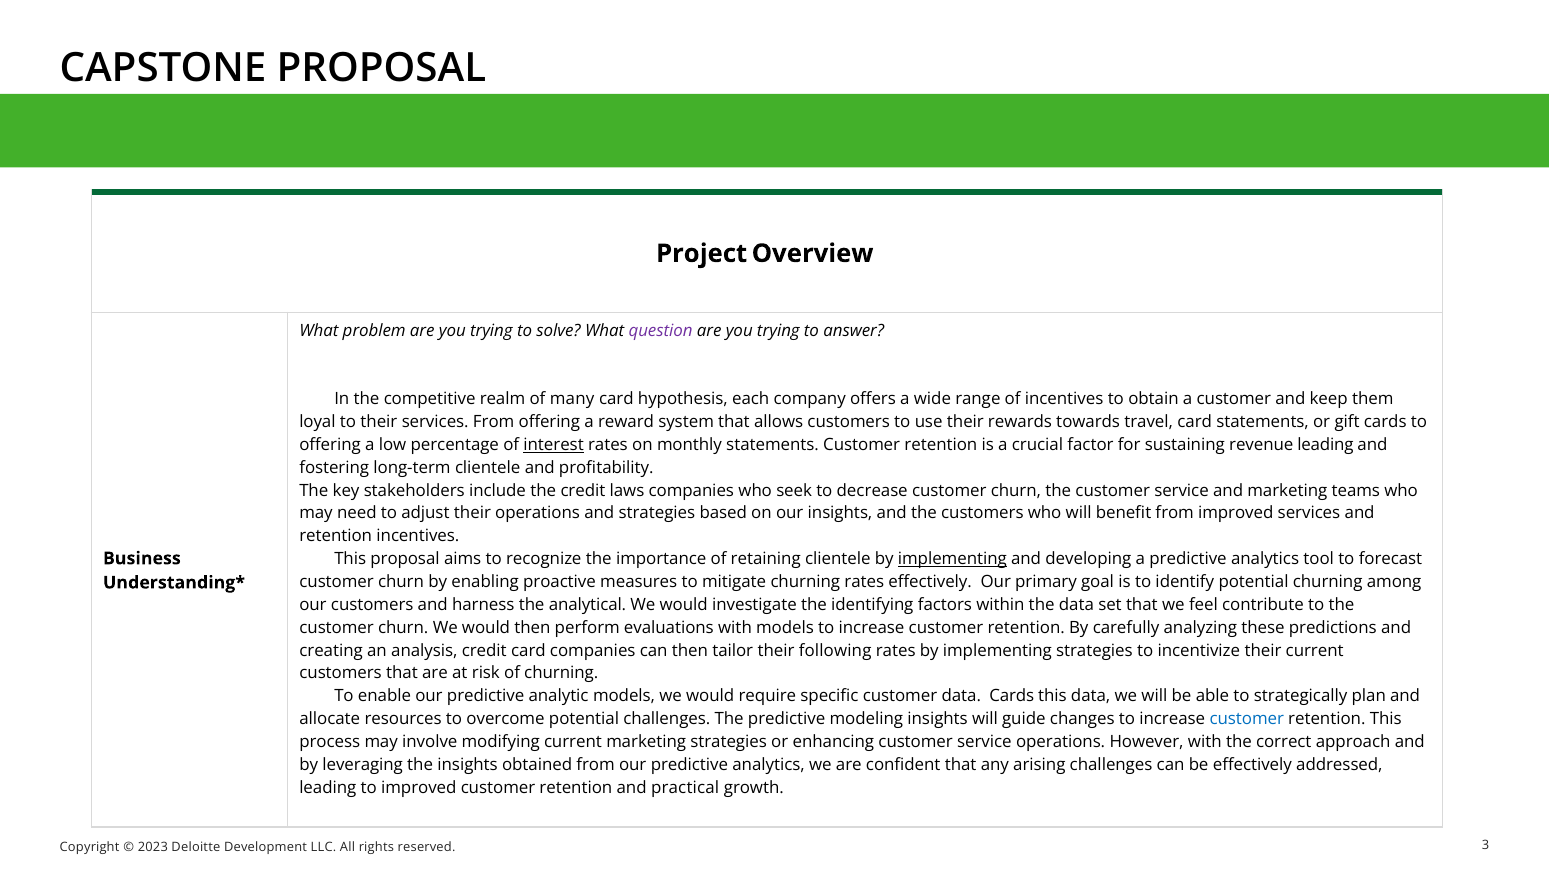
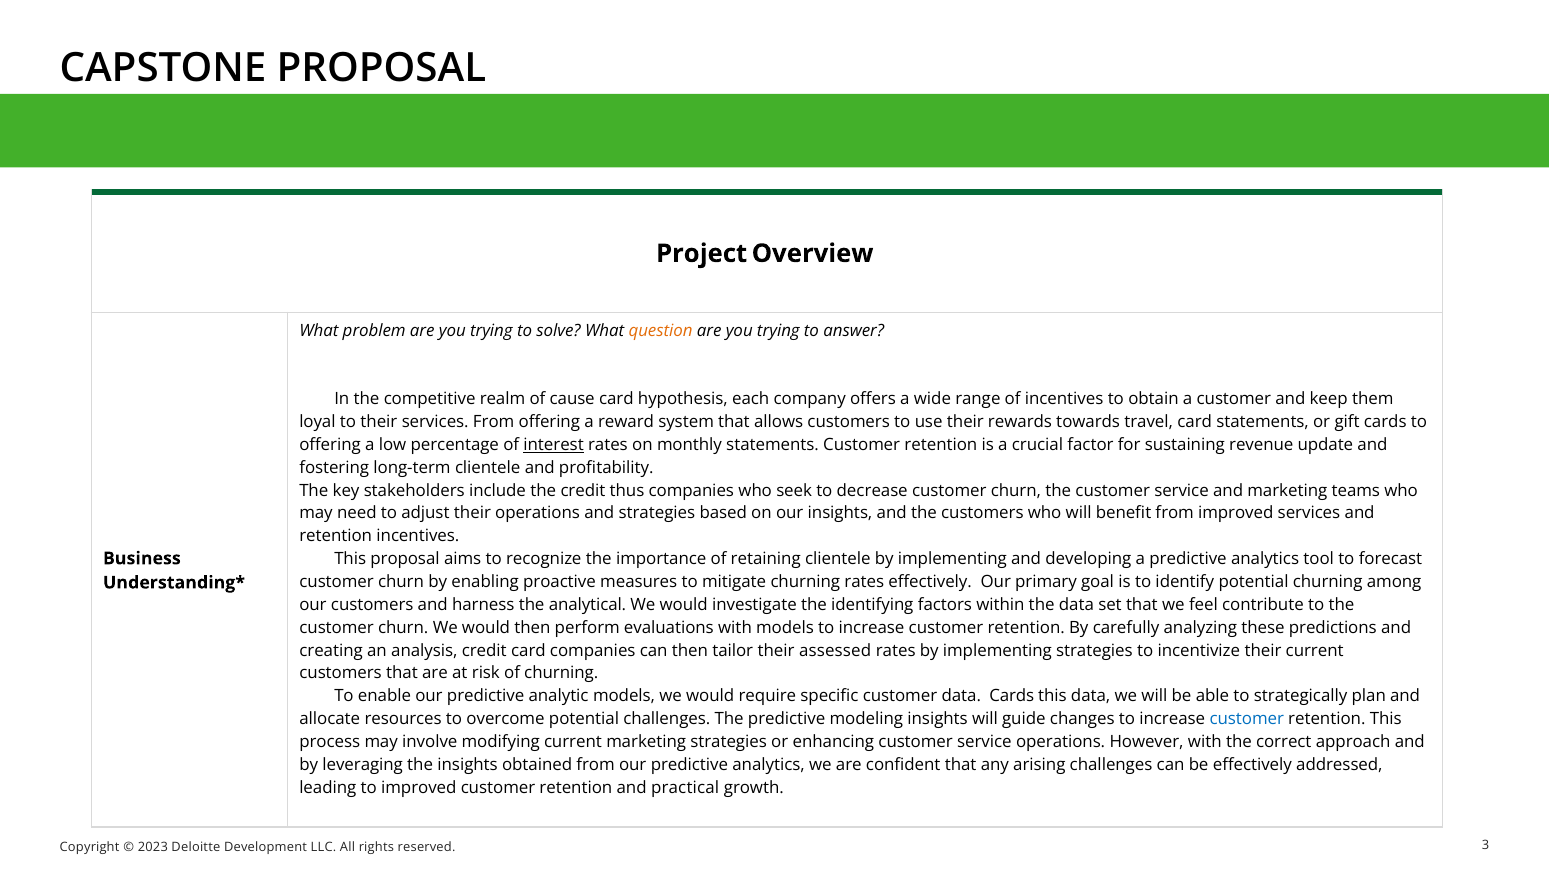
question colour: purple -> orange (661, 331)
many: many -> cause (572, 399)
revenue leading: leading -> update (1325, 445)
laws: laws -> thus (627, 491)
implementing underline: present -> none (952, 559)
following: following -> assessed (835, 651)
